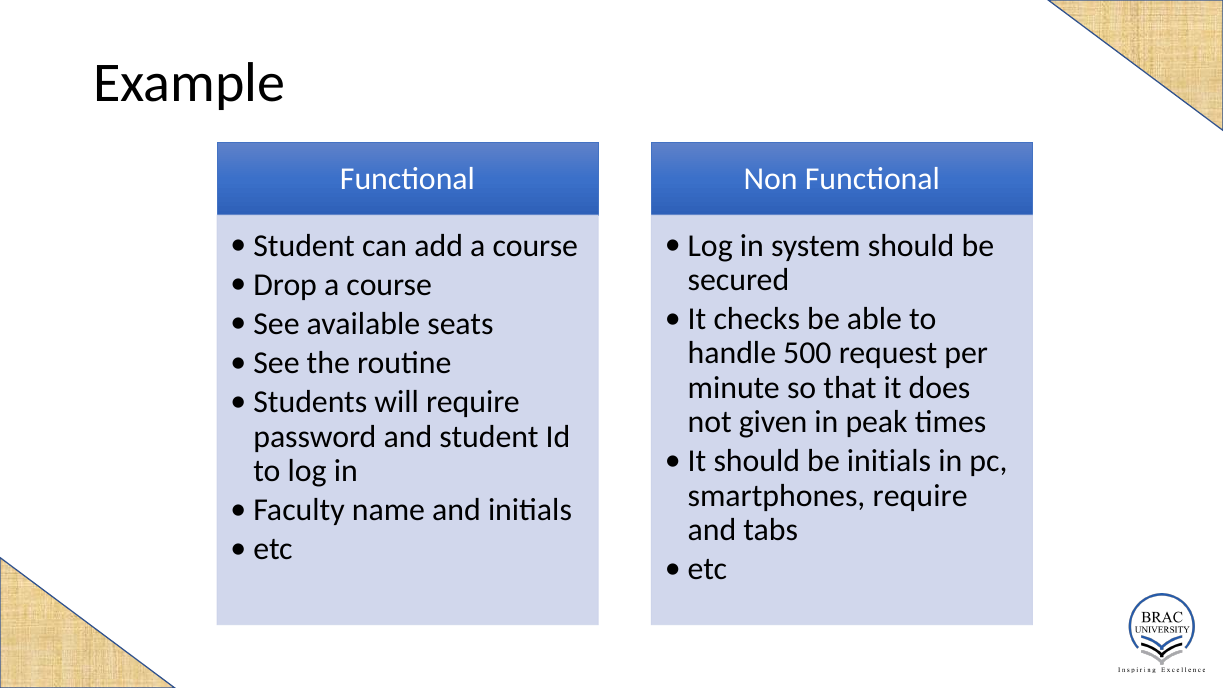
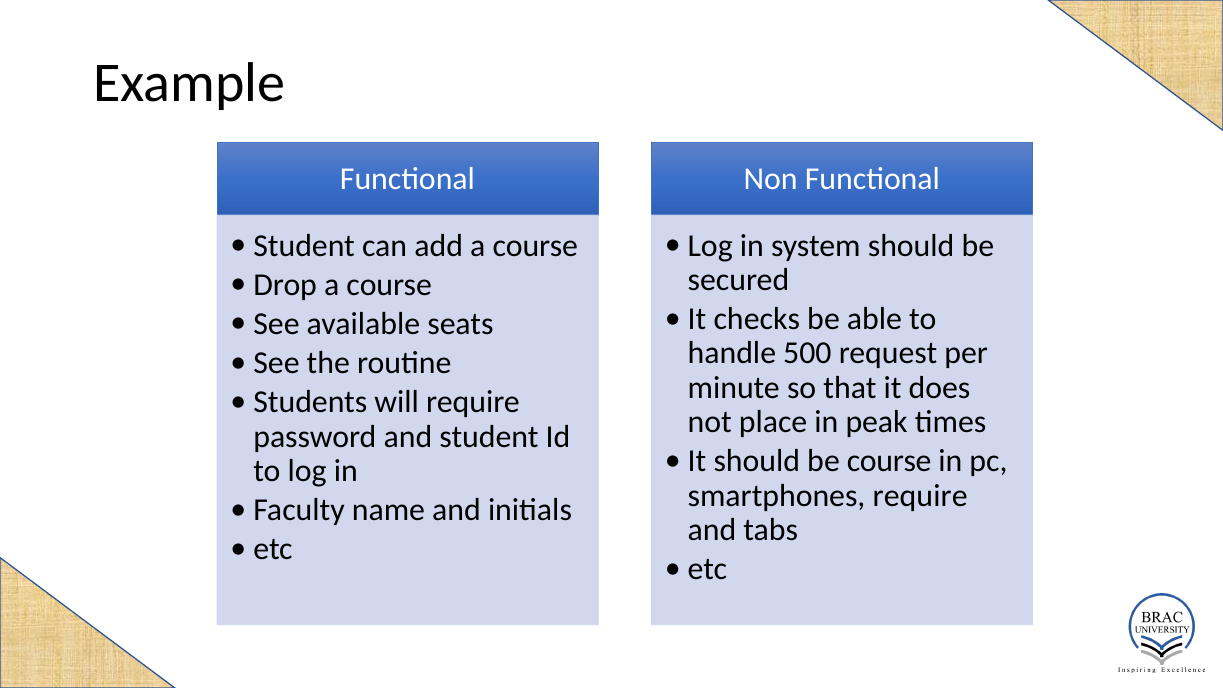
given: given -> place (773, 422)
be initials: initials -> course (889, 461)
